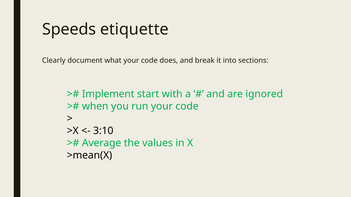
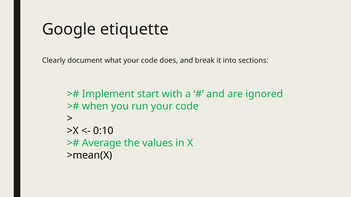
Speeds: Speeds -> Google (69, 29)
3:10: 3:10 -> 0:10 (103, 131)
